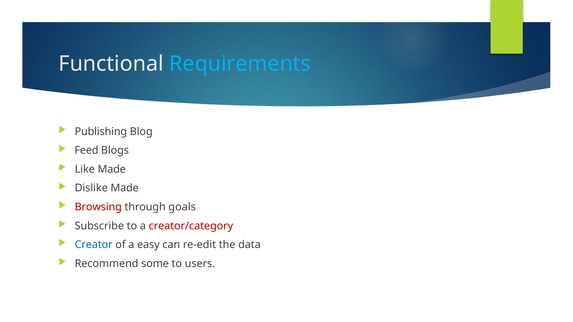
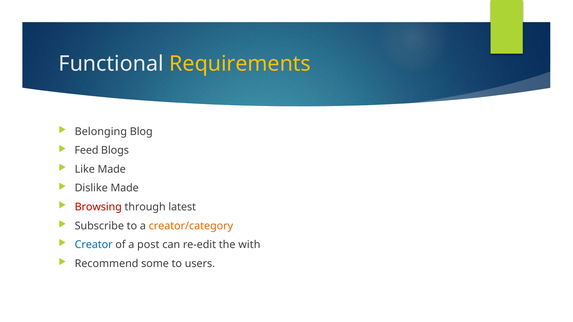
Requirements colour: light blue -> yellow (240, 64)
Publishing: Publishing -> Belonging (101, 132)
goals: goals -> latest (182, 207)
creator/category colour: red -> orange (191, 226)
easy: easy -> post (148, 245)
data: data -> with (249, 245)
